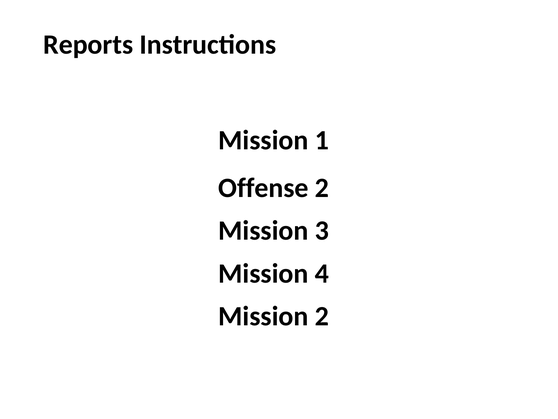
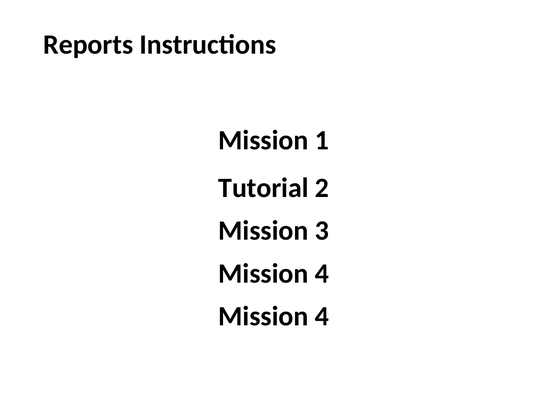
Offense: Offense -> Tutorial (263, 188)
2: 2 -> 4 (322, 316)
